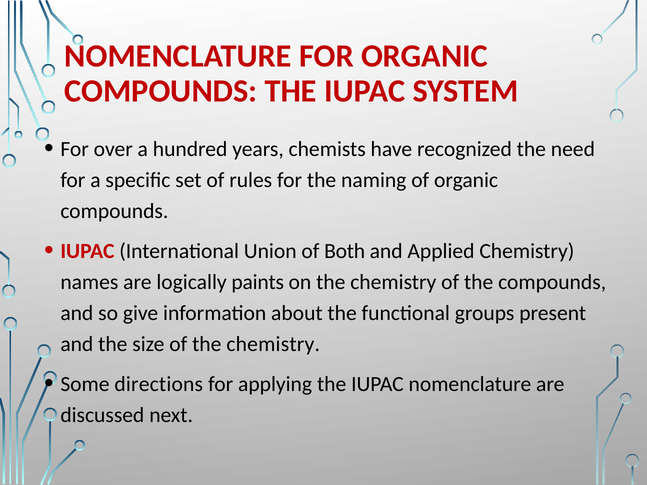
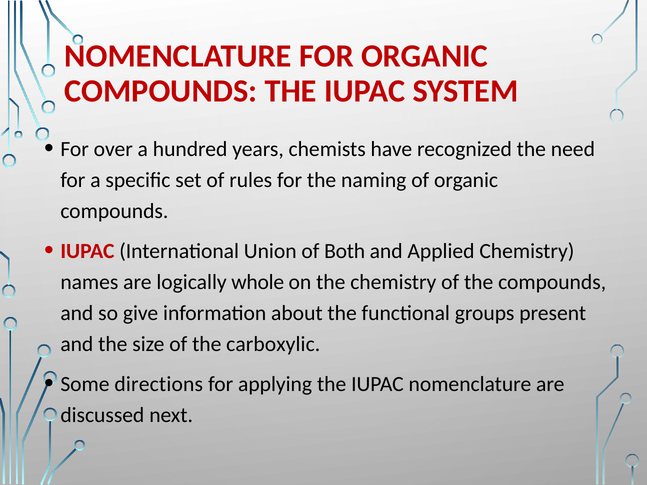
paints: paints -> whole (258, 282)
of the chemistry: chemistry -> carboxylic (273, 344)
